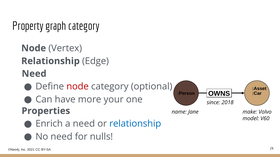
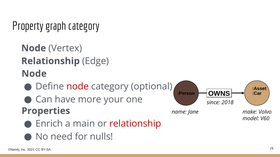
Need: Need -> Node (34, 74)
a need: need -> main (84, 124)
relationship colour: blue -> red (135, 124)
